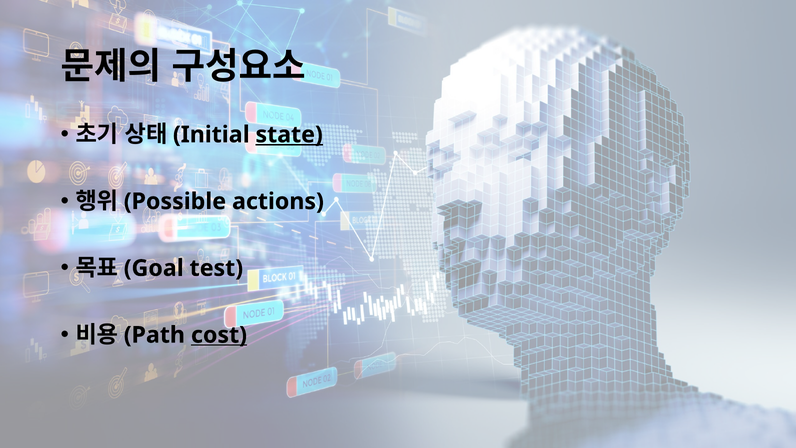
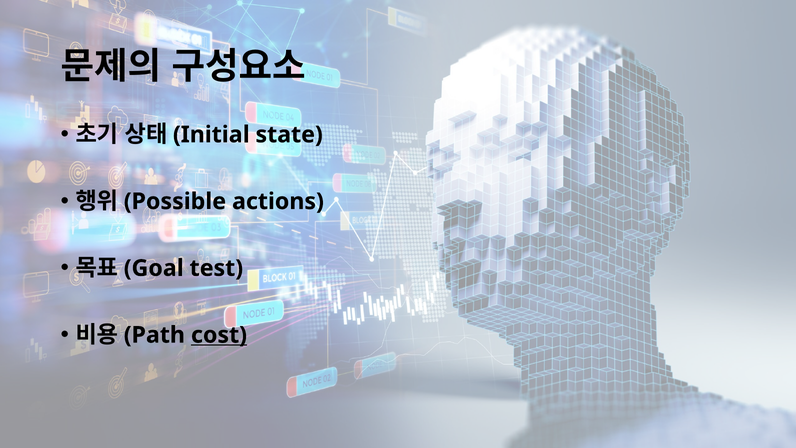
state underline: present -> none (289, 135)
